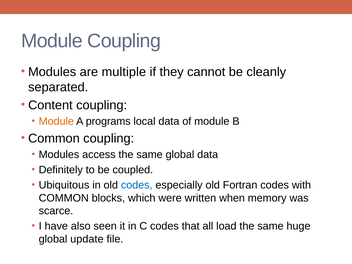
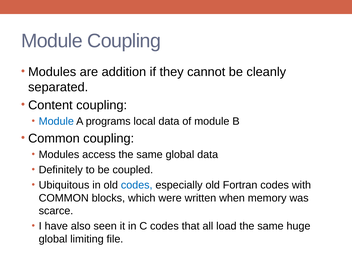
multiple: multiple -> addition (124, 72)
Module colour: orange -> blue (56, 121)
update: update -> limiting (87, 239)
